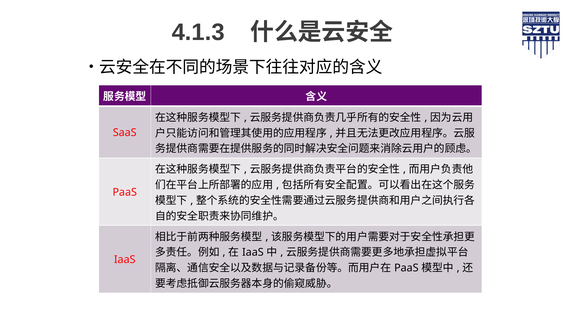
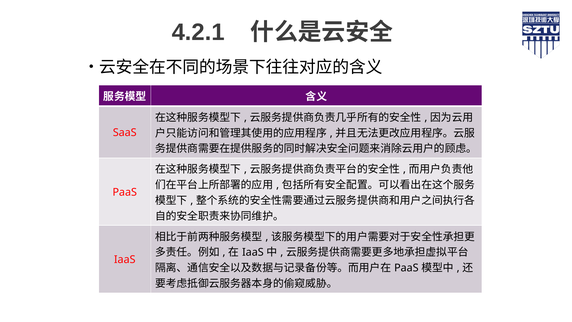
4.1.3: 4.1.3 -> 4.2.1 (198, 32)
